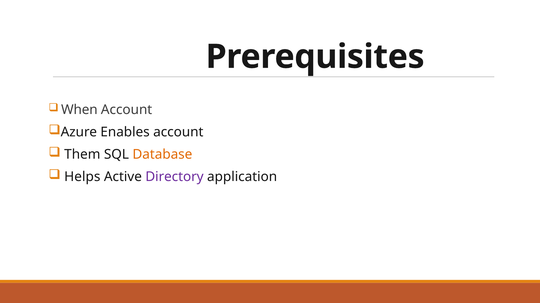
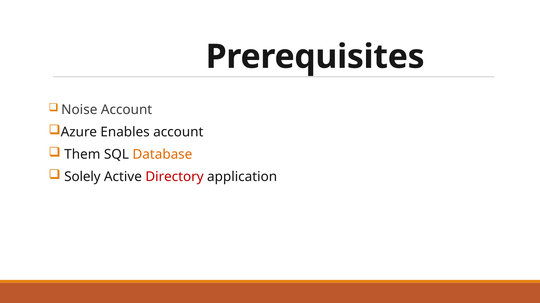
When: When -> Noise (79, 110)
Helps: Helps -> Solely (82, 177)
Directory colour: purple -> red (174, 177)
